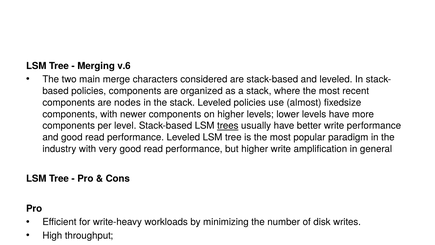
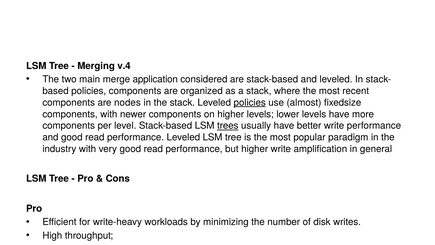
v.6: v.6 -> v.4 (124, 66)
characters: characters -> application (155, 79)
policies underline: none -> present (250, 102)
